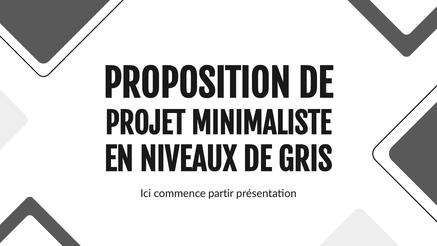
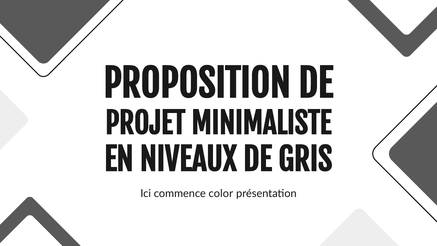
partir: partir -> color (221, 193)
